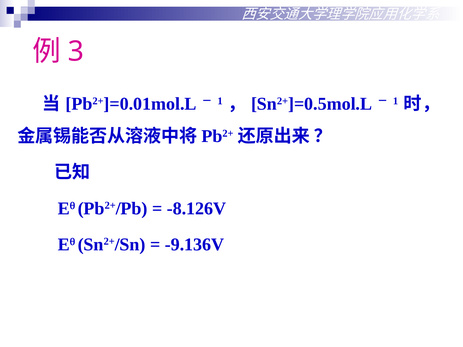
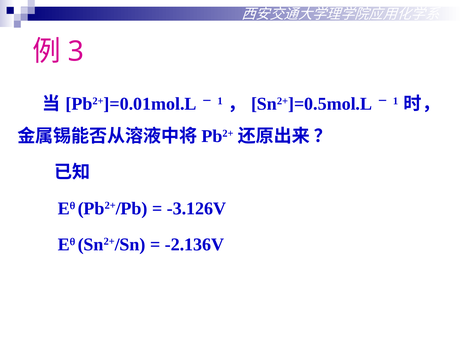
-8.126V: -8.126V -> -3.126V (197, 209)
-9.136V: -9.136V -> -2.136V (195, 245)
